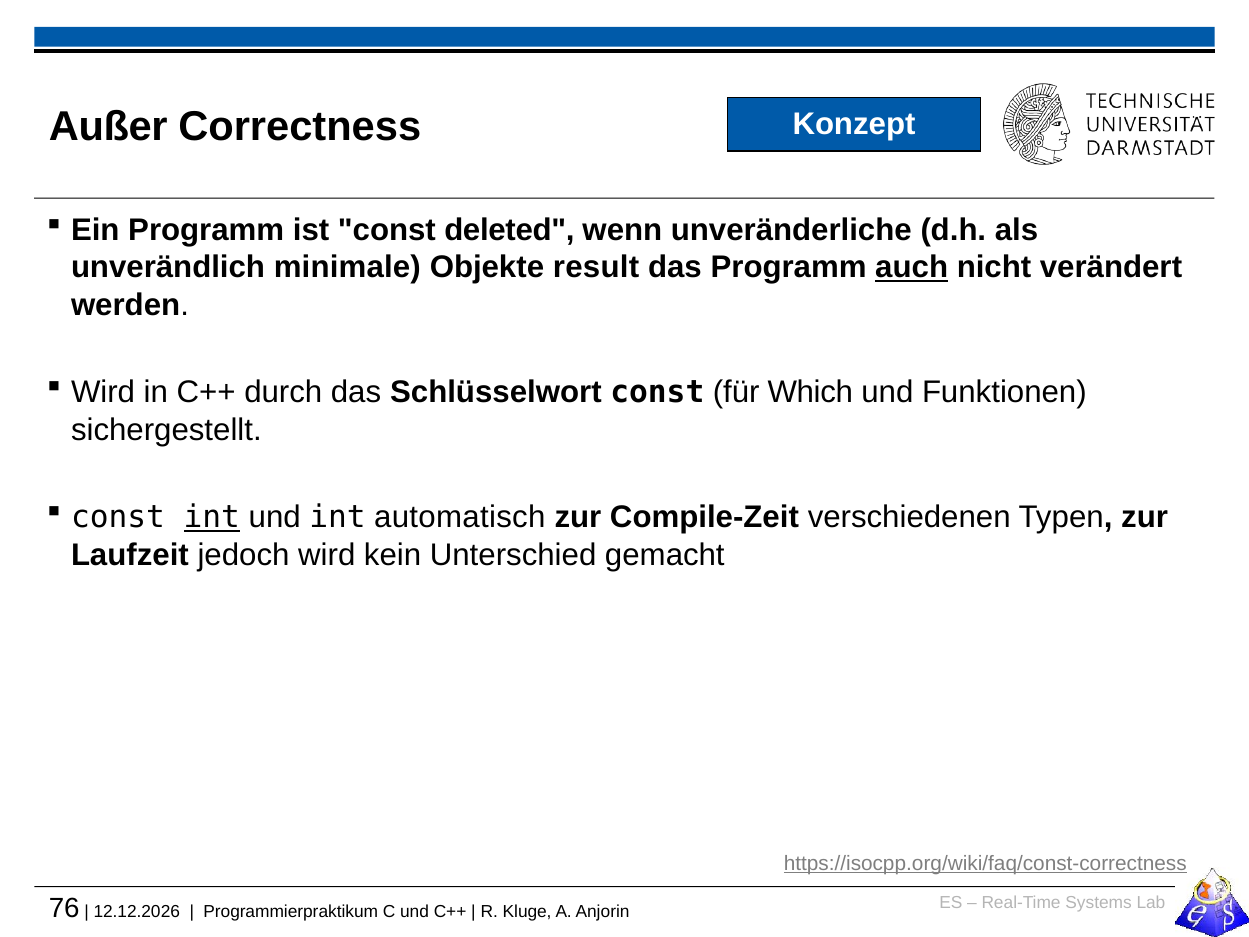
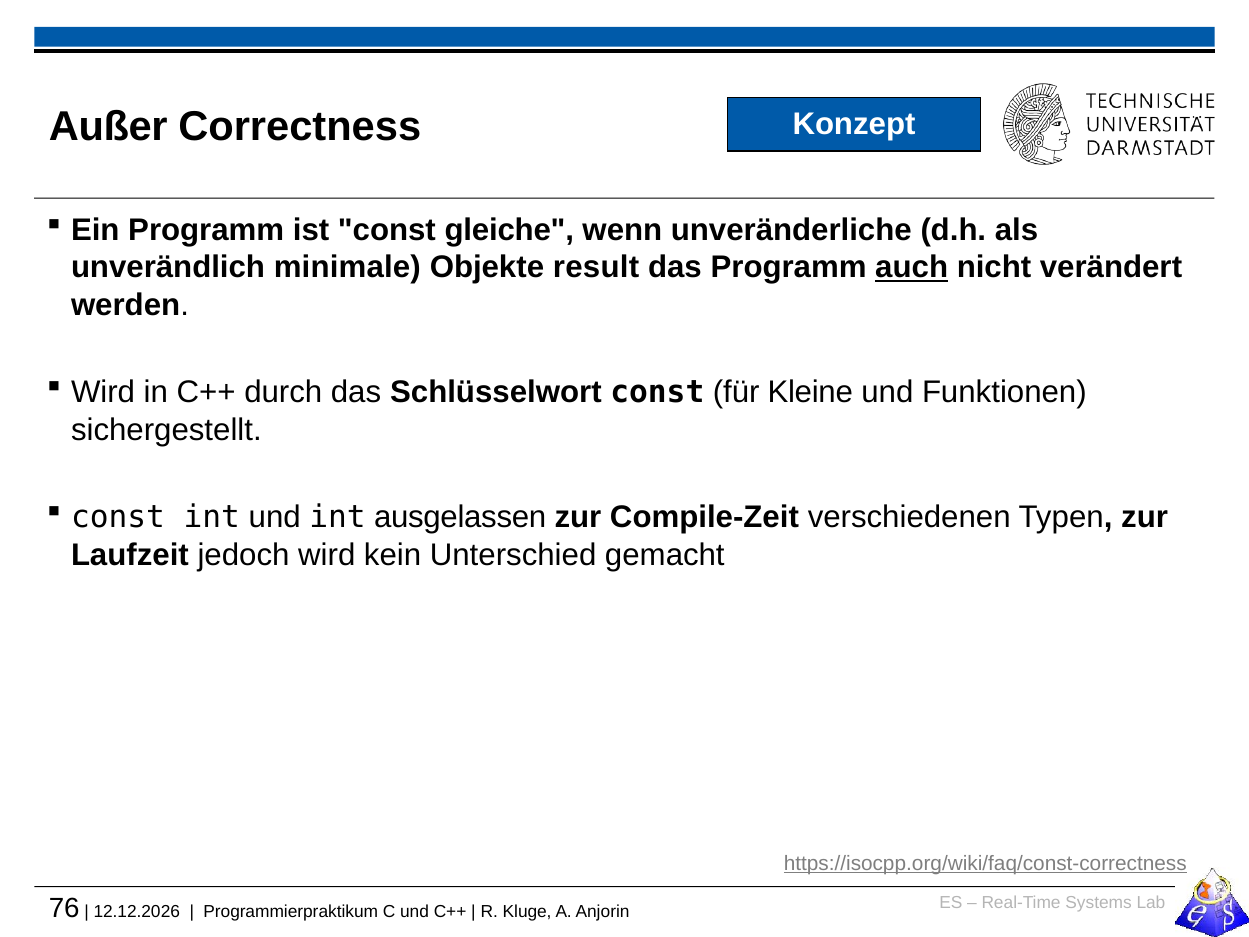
deleted: deleted -> gleiche (509, 230)
Which: Which -> Kleine (810, 392)
int underline: present -> none (212, 517)
automatisch: automatisch -> ausgelassen (460, 517)
